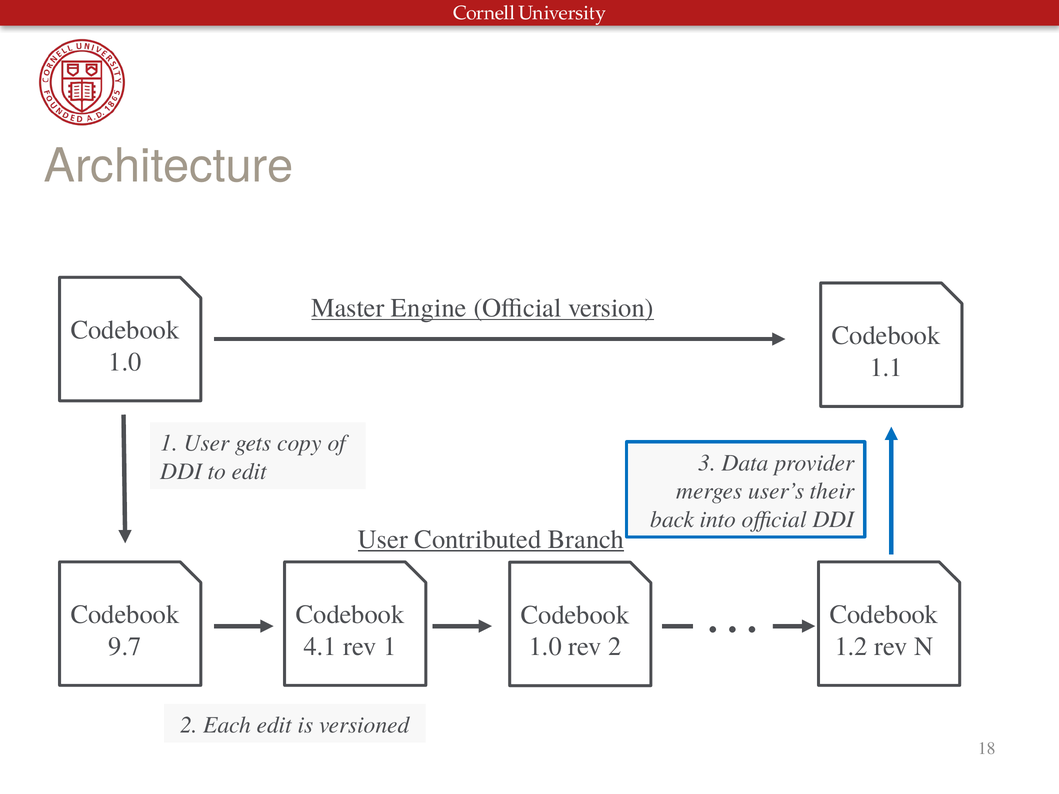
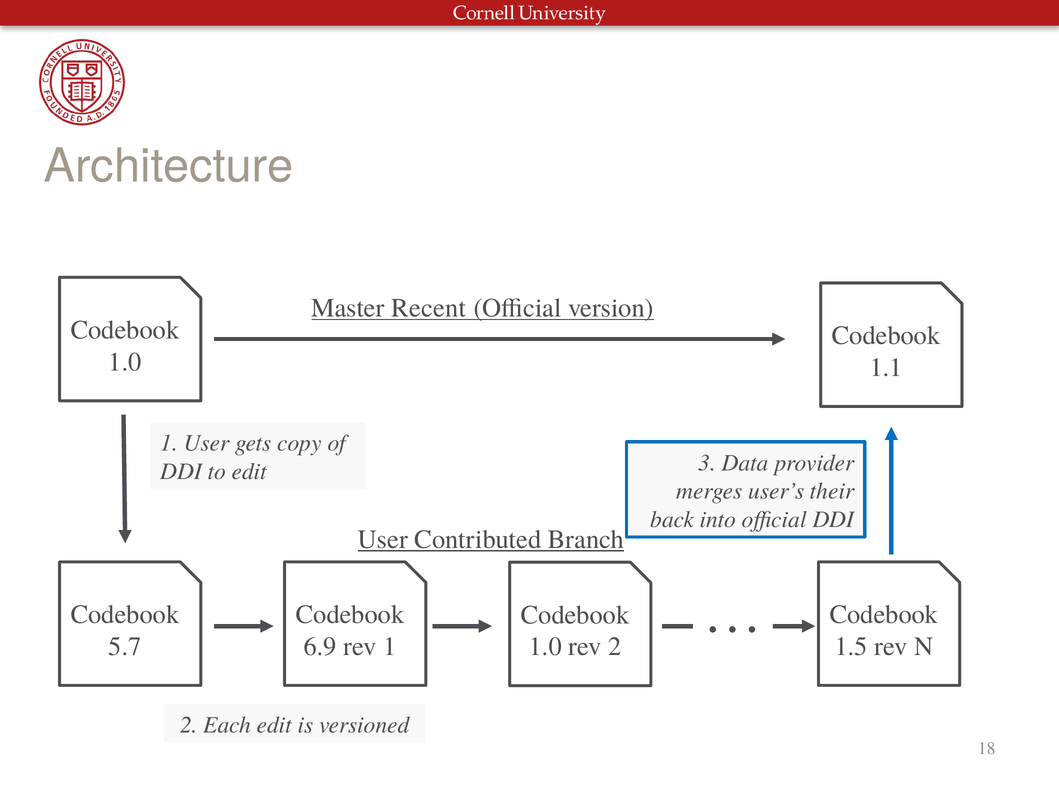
Engine: Engine -> Recent (429, 308)
9.7: 9.7 -> 5.7 (125, 647)
4.1: 4.1 -> 6.9 (320, 647)
1.2: 1.2 -> 1.5 (851, 647)
